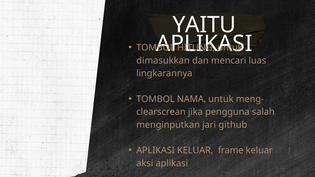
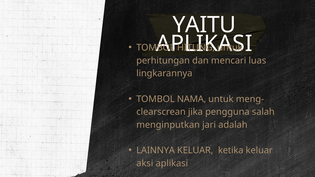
dimasukkan: dimasukkan -> perhitungan (163, 61)
github: github -> adalah (233, 125)
APLIKASI: APLIKASI -> LAINNYA (156, 151)
frame: frame -> ketika (231, 151)
